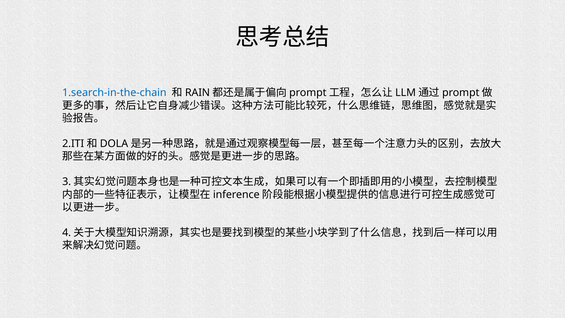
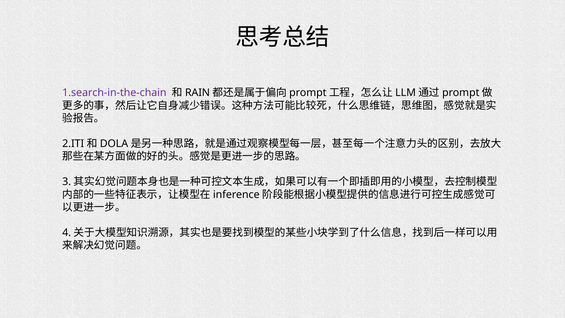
1.search-in-the-chain colour: blue -> purple (114, 93)
